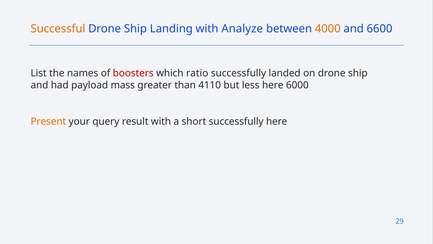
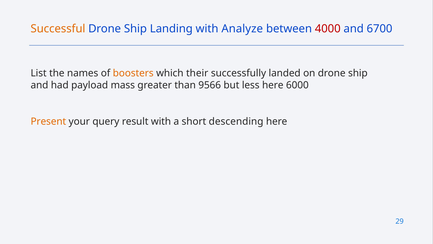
4000 colour: orange -> red (328, 29)
6600: 6600 -> 6700 (380, 29)
boosters colour: red -> orange (133, 73)
ratio: ratio -> their (197, 73)
4110: 4110 -> 9566 (210, 85)
short successfully: successfully -> descending (236, 121)
